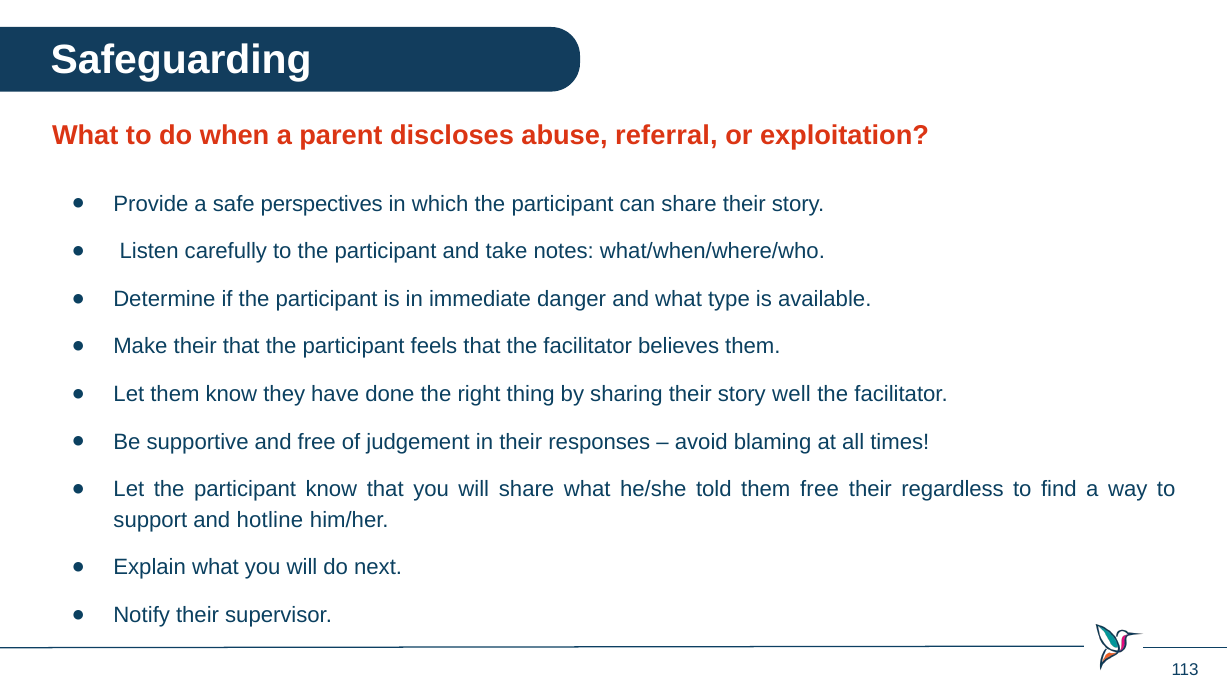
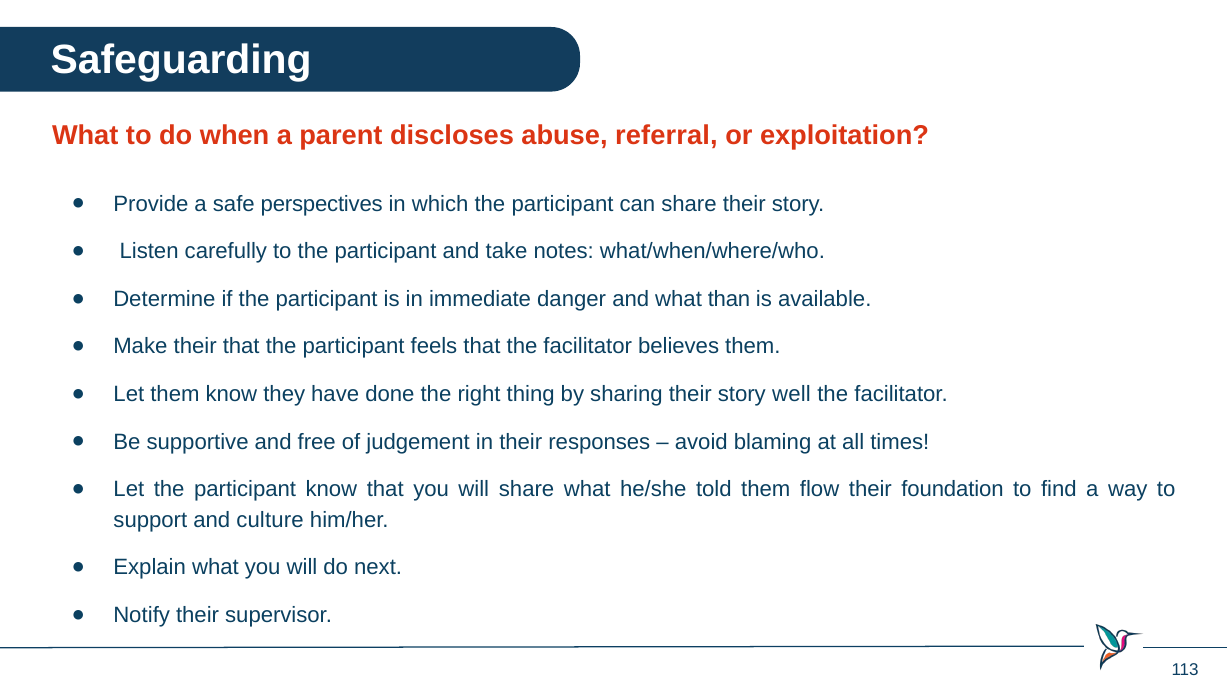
type: type -> than (729, 299)
them free: free -> flow (820, 490)
regardless: regardless -> foundation (953, 490)
hotline: hotline -> culture (270, 520)
